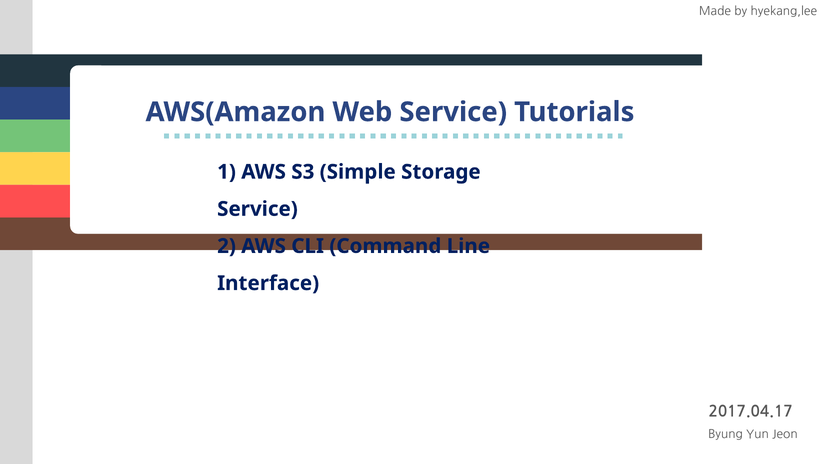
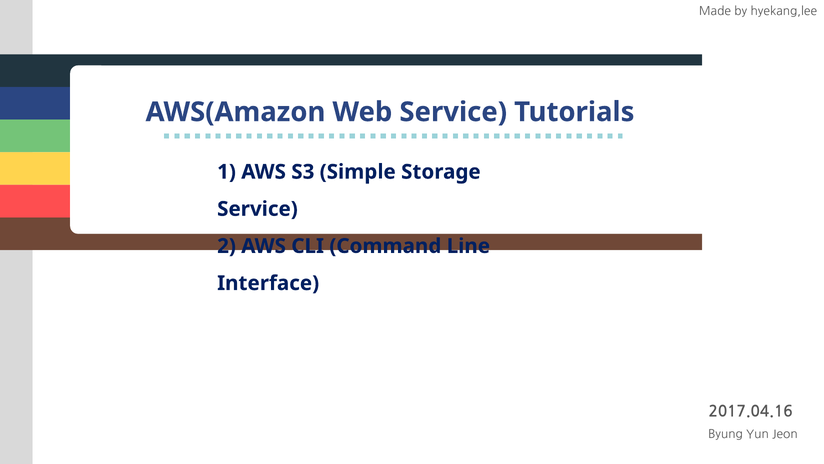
2017.04.17: 2017.04.17 -> 2017.04.16 (751, 411)
